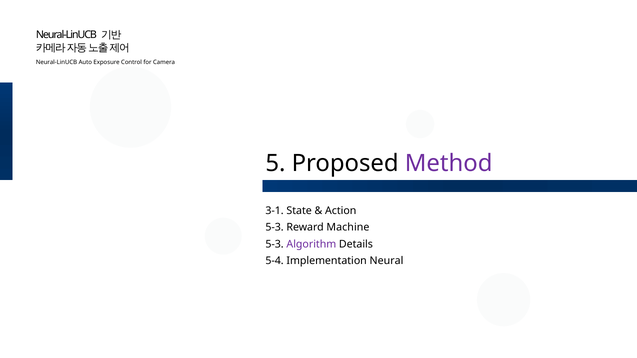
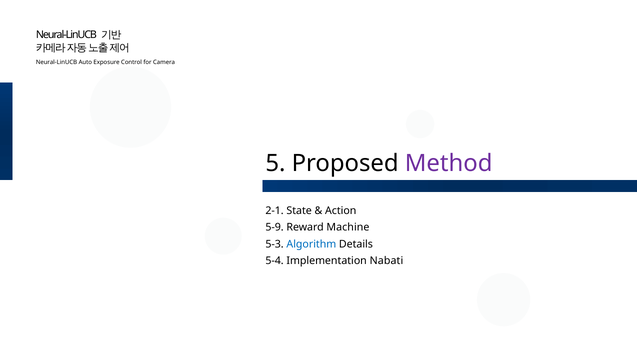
3-1: 3-1 -> 2-1 (275, 211)
5-3: 5-3 -> 5-9 (275, 228)
Algorithm colour: purple -> blue (311, 244)
Neural: Neural -> Nabati (386, 261)
